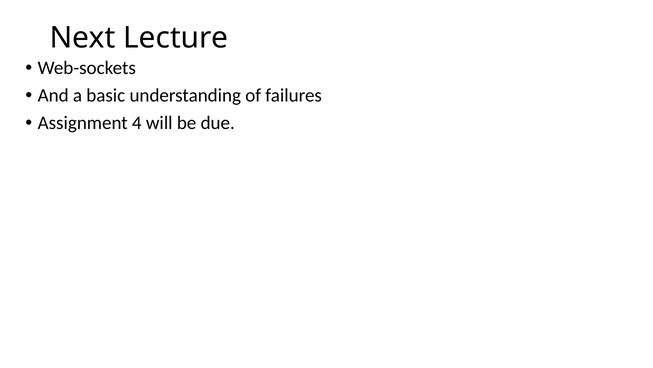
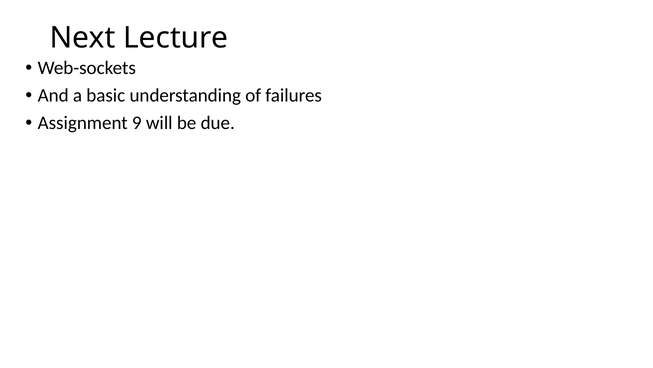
4: 4 -> 9 (137, 123)
